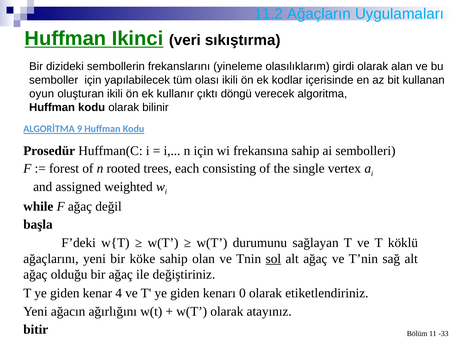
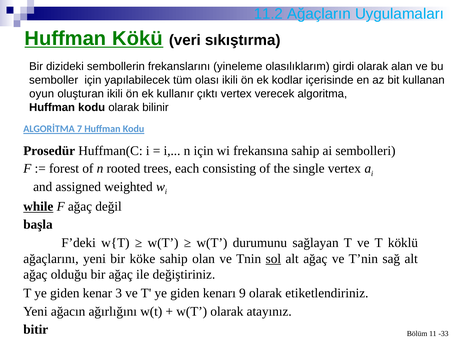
Ikinci: Ikinci -> Kökü (137, 38)
çıktı döngü: döngü -> vertex (236, 94)
9: 9 -> 7 (80, 129)
while underline: none -> present (38, 206)
4: 4 -> 3 (119, 293)
0: 0 -> 9 (242, 293)
